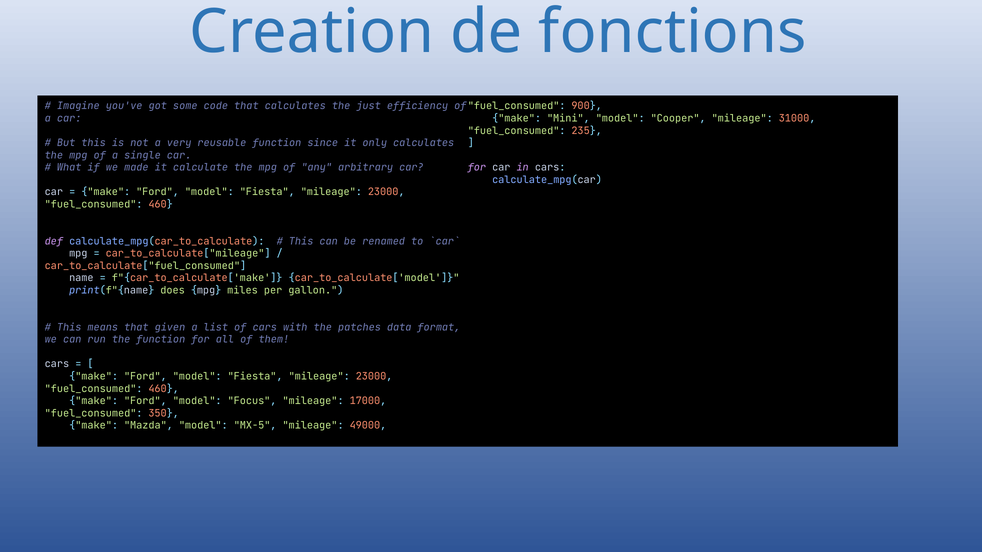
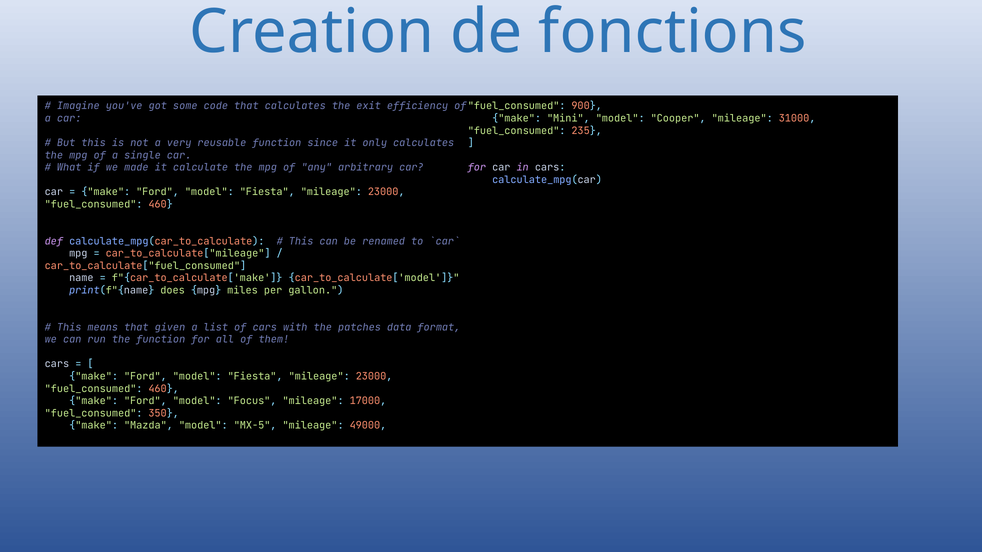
just: just -> exit (369, 106)
